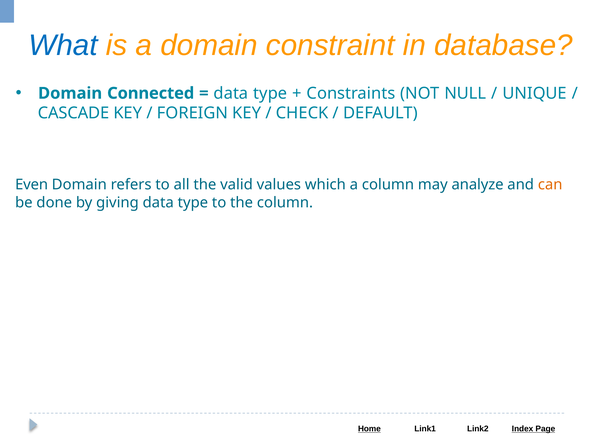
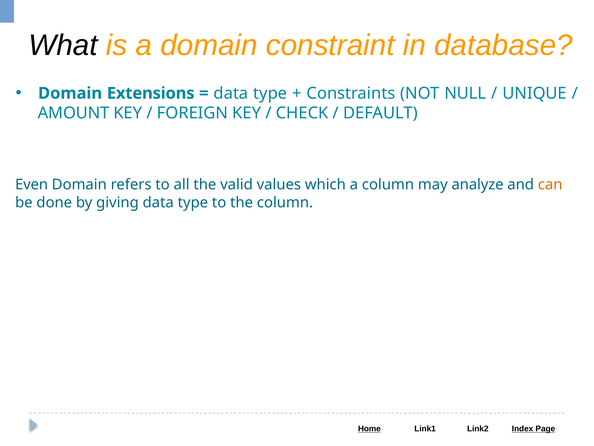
What colour: blue -> black (63, 45)
Connected: Connected -> Extensions (151, 93)
CASCADE: CASCADE -> AMOUNT (74, 113)
